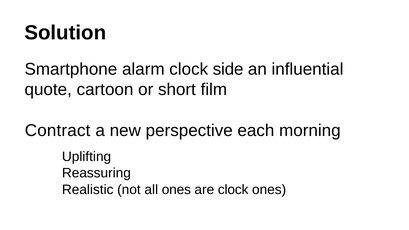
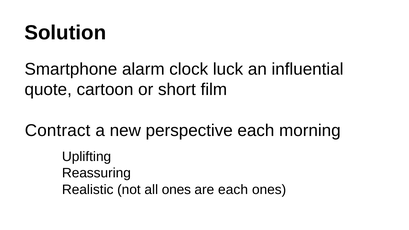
side: side -> luck (228, 69)
are clock: clock -> each (233, 190)
